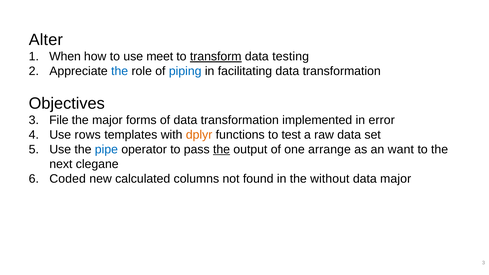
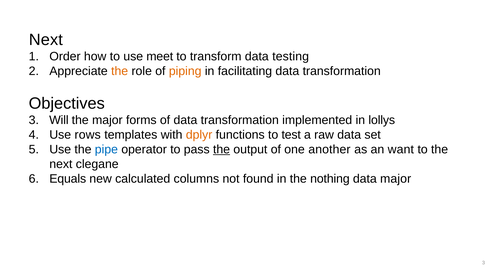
Alter: Alter -> Next (46, 40)
When: When -> Order (65, 57)
transform underline: present -> none (216, 57)
the colour: blue -> orange (120, 71)
piping colour: blue -> orange (185, 71)
File: File -> Will (59, 120)
error: error -> lollys (382, 120)
arrange: arrange -> another (329, 150)
Coded: Coded -> Equals (68, 179)
without: without -> nothing (330, 179)
